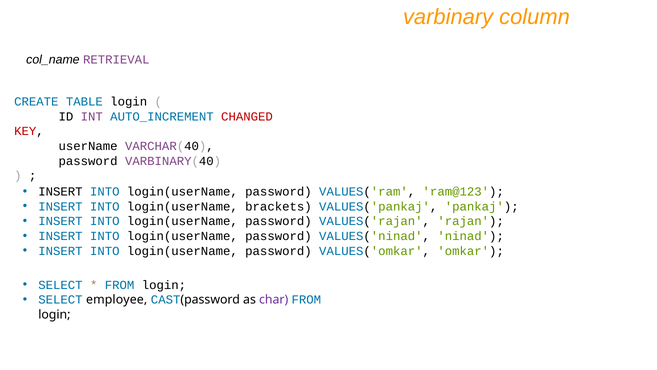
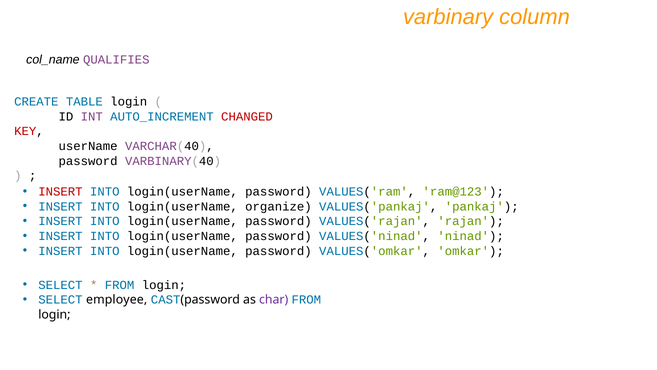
RETRIEVAL: RETRIEVAL -> QUALIFIES (116, 60)
INSERT colour: black -> red (60, 192)
brackets: brackets -> organize (278, 206)
